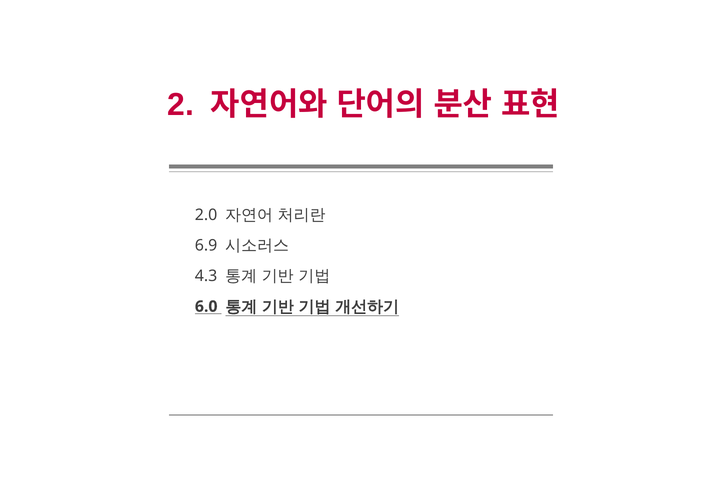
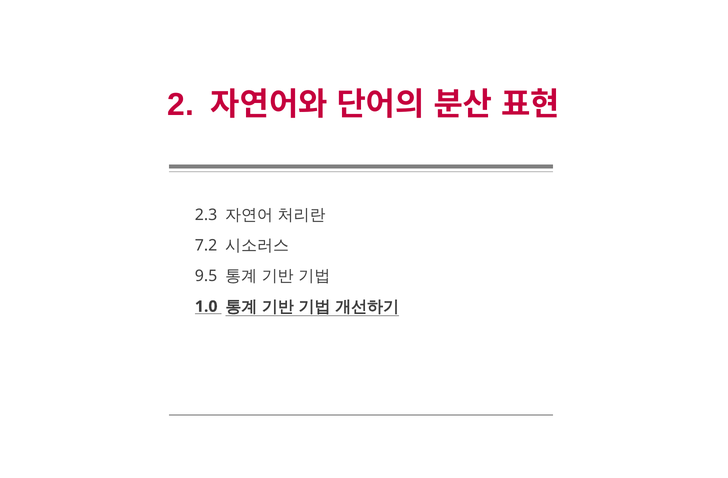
2.0: 2.0 -> 2.3 (206, 215)
6.9: 6.9 -> 7.2 (206, 246)
4.3: 4.3 -> 9.5 (206, 276)
6.0: 6.0 -> 1.0 (206, 307)
